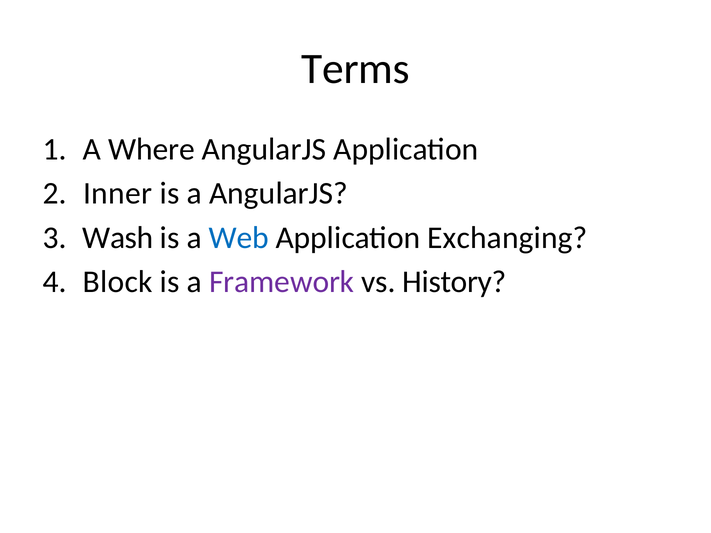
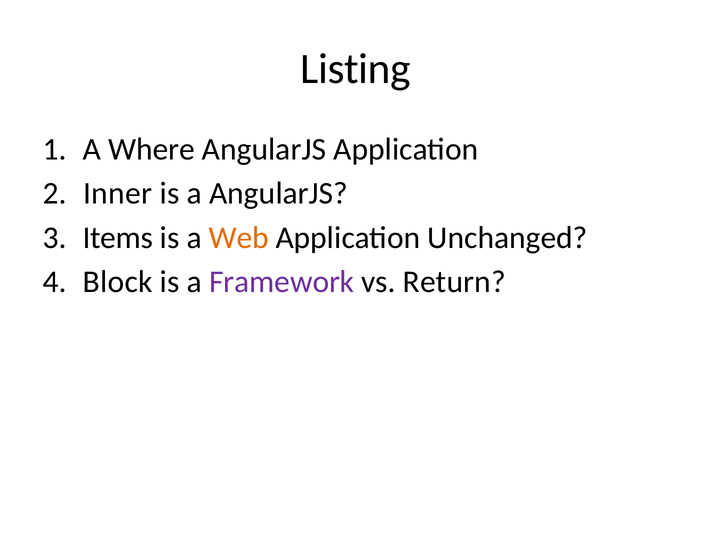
Terms: Terms -> Listing (356, 69)
Wash: Wash -> Items (118, 238)
Web colour: blue -> orange (239, 238)
Exchanging: Exchanging -> Unchanged (507, 238)
History: History -> Return (454, 282)
